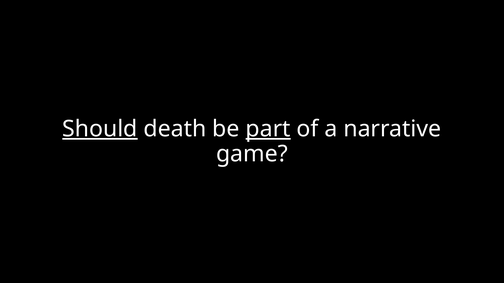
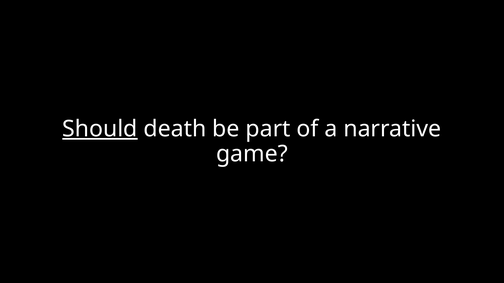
part underline: present -> none (268, 129)
